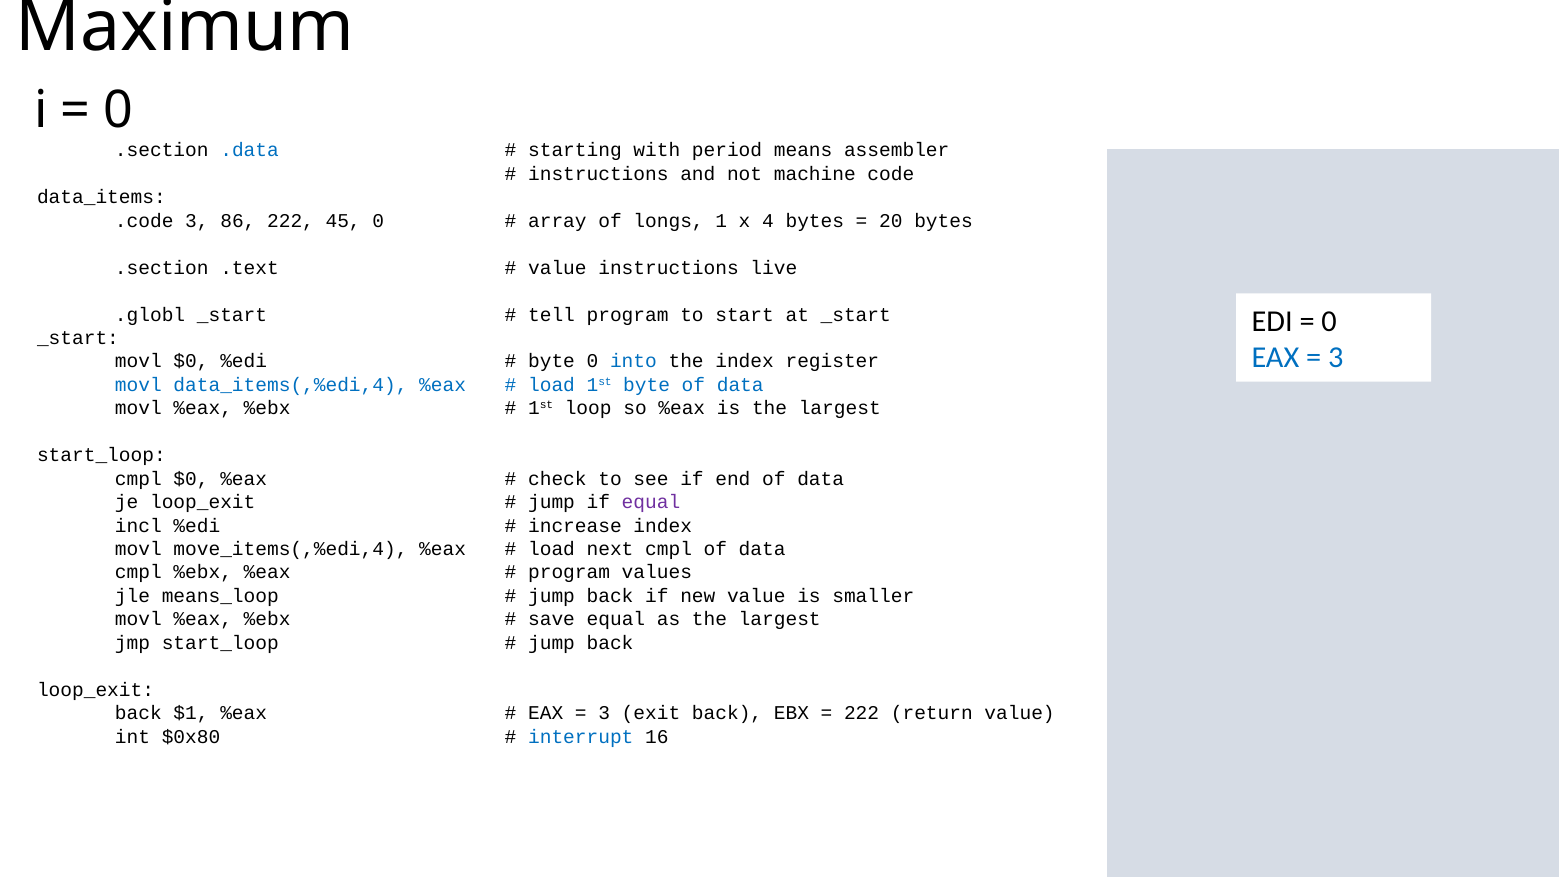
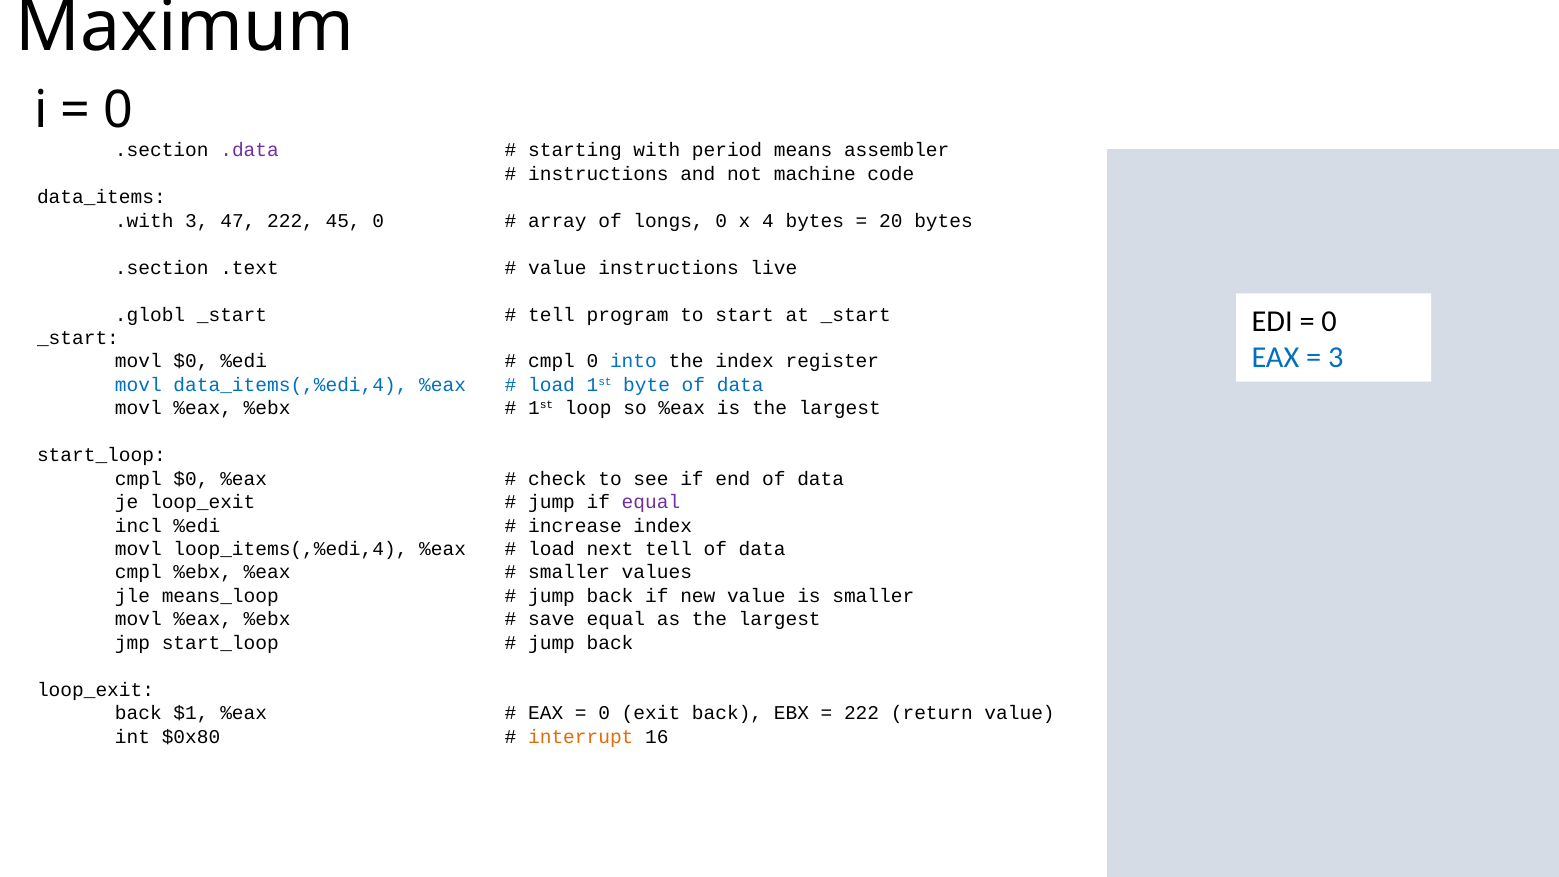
.data colour: blue -> purple (250, 150)
.code: .code -> .with (144, 221)
86: 86 -> 47 (238, 221)
longs 1: 1 -> 0 (721, 221)
byte: byte -> cmpl (552, 361)
move_items(,%edi,4: move_items(,%edi,4 -> loop_items(,%edi,4 (290, 549)
next cmpl: cmpl -> tell (669, 549)
program: program -> smaller (569, 572)
3: 3 -> 0 (604, 713)
interrupt colour: blue -> orange (581, 737)
